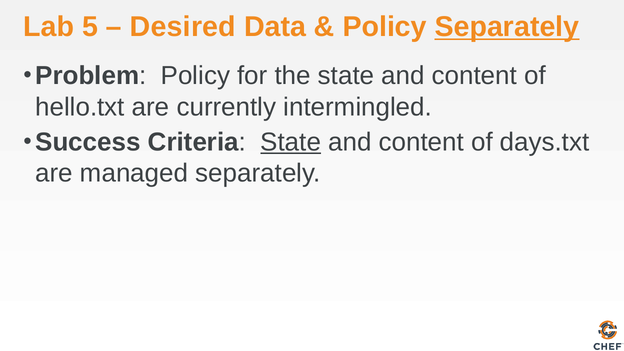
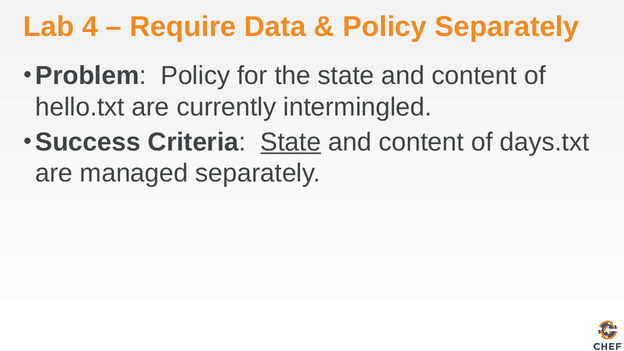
5: 5 -> 4 (90, 27)
Desired: Desired -> Require (183, 27)
Separately underline: present -> none (507, 27)
